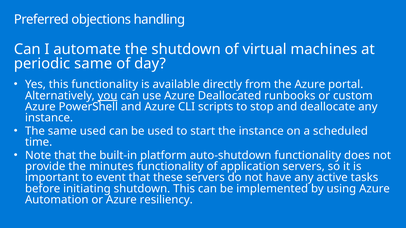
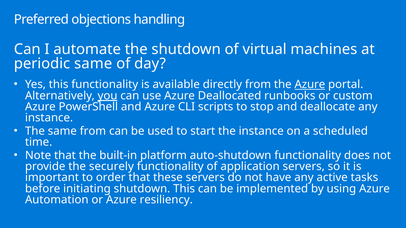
Azure underline: none -> present (310, 85)
same used: used -> from (93, 131)
minutes: minutes -> securely (111, 167)
event: event -> order (111, 178)
